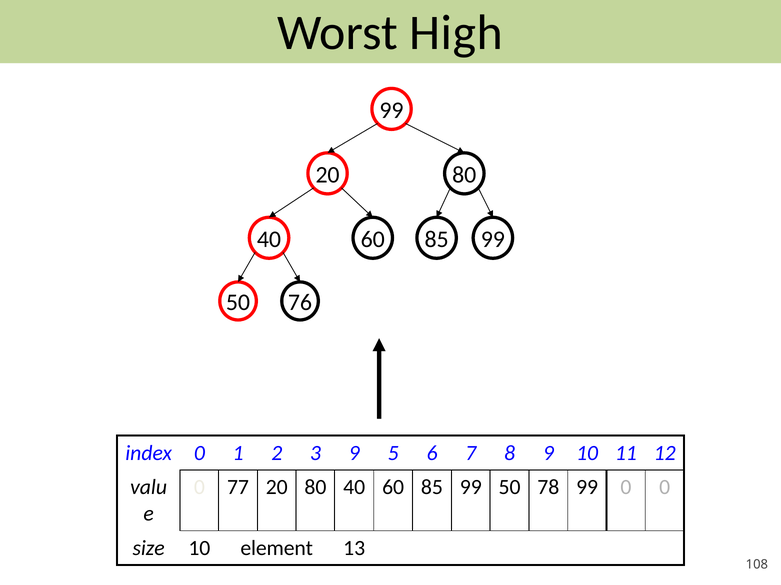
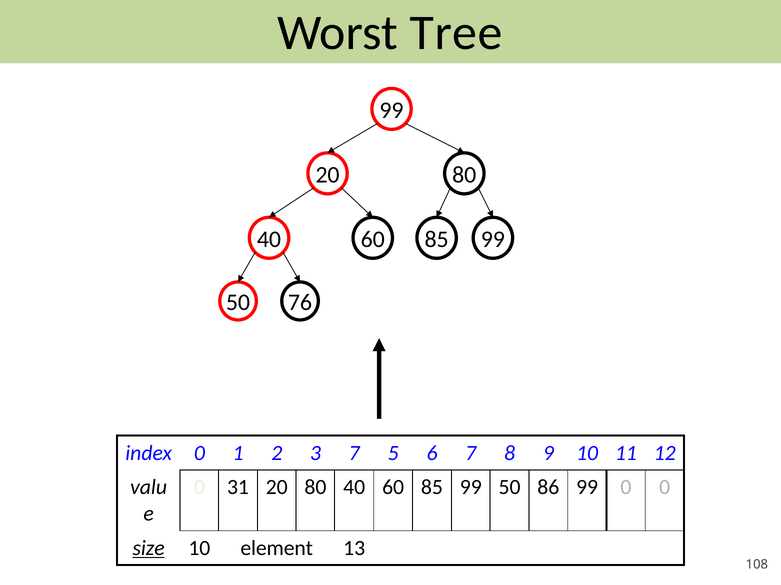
High: High -> Tree (456, 33)
3 9: 9 -> 7 (354, 454)
77: 77 -> 31 (238, 488)
78: 78 -> 86 (548, 488)
size underline: none -> present (149, 549)
